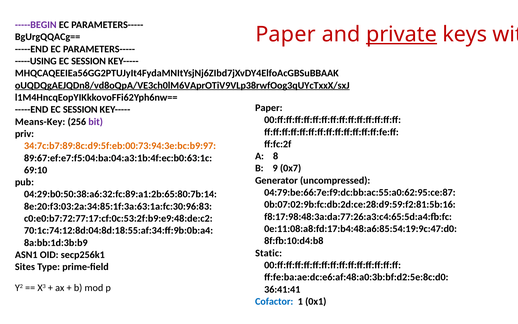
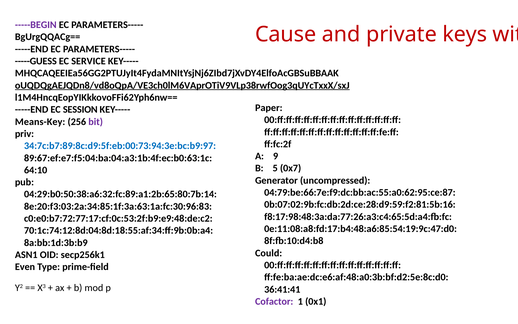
Paper: Paper -> Cause (286, 34)
private underline: present -> none (401, 34)
-----USING: -----USING -> -----GUESS (36, 61)
SESSION: SESSION -> SERVICE (88, 61)
34:7c:b7:89:8c:d9:5f:eb:00:73:94:3e:bc:b9:97 colour: orange -> blue (120, 146)
8: 8 -> 9 (276, 156)
9: 9 -> 5 (275, 168)
69:10: 69:10 -> 64:10 (36, 170)
Static: Static -> Could (269, 253)
Sites: Sites -> Even (25, 267)
Cofactor colour: blue -> purple (274, 301)
